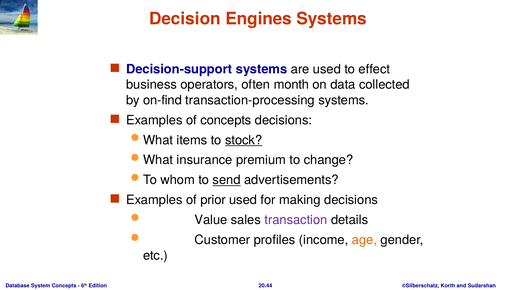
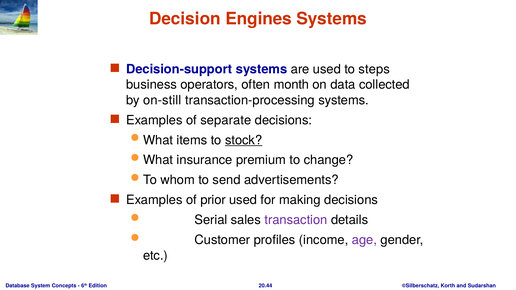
effect: effect -> steps (374, 69)
on-find: on-find -> on-still (162, 100)
of concepts: concepts -> separate (226, 120)
send underline: present -> none (227, 180)
Value: Value -> Serial (211, 220)
age colour: orange -> purple (364, 240)
